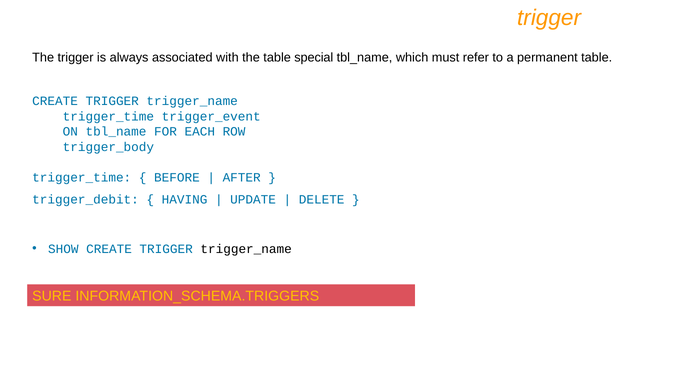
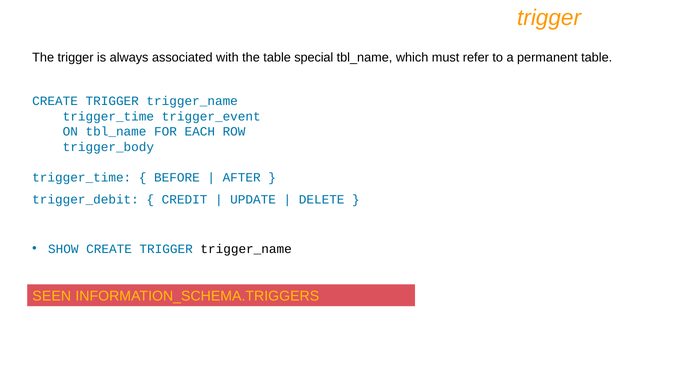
HAVING: HAVING -> CREDIT (185, 199)
SURE: SURE -> SEEN (52, 296)
